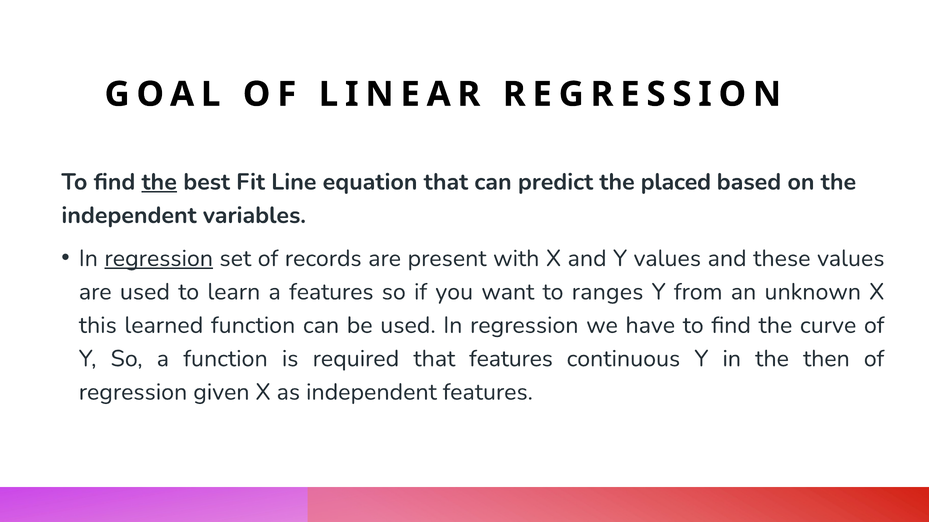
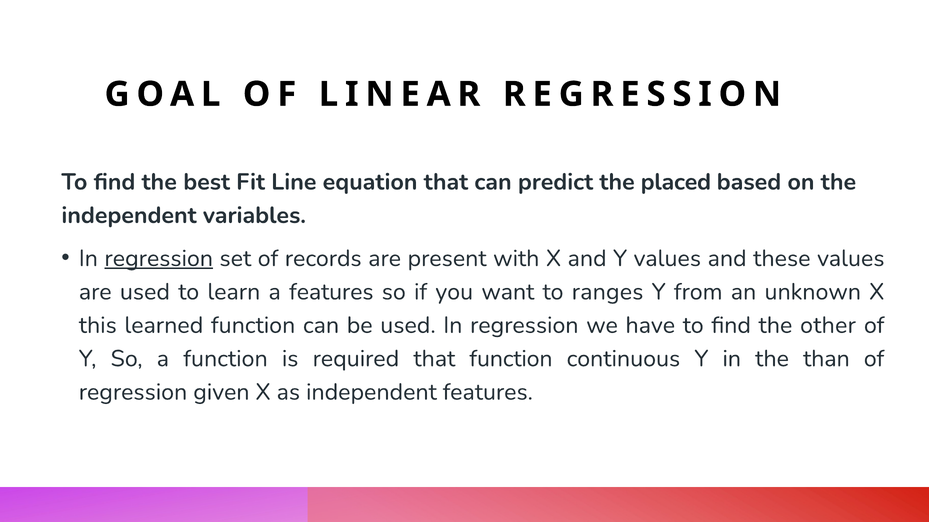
the underline: present -> none (159, 182)
curve: curve -> other (828, 326)
that features: features -> function (511, 359)
then: then -> than (826, 359)
